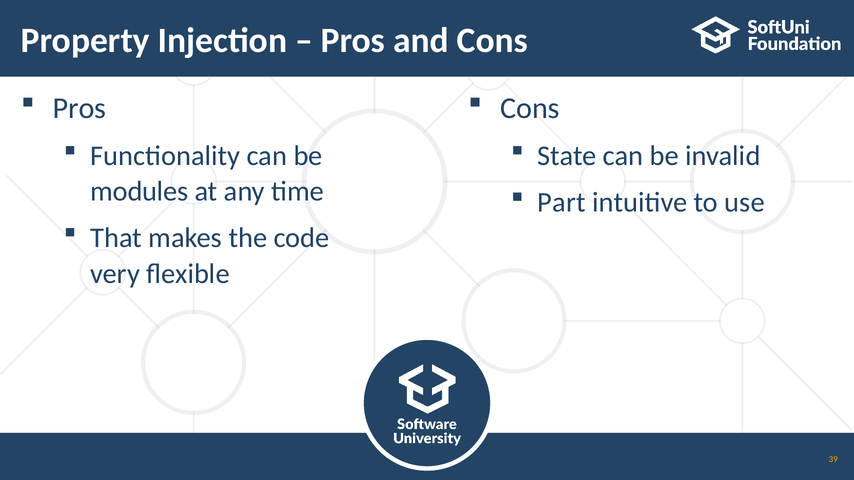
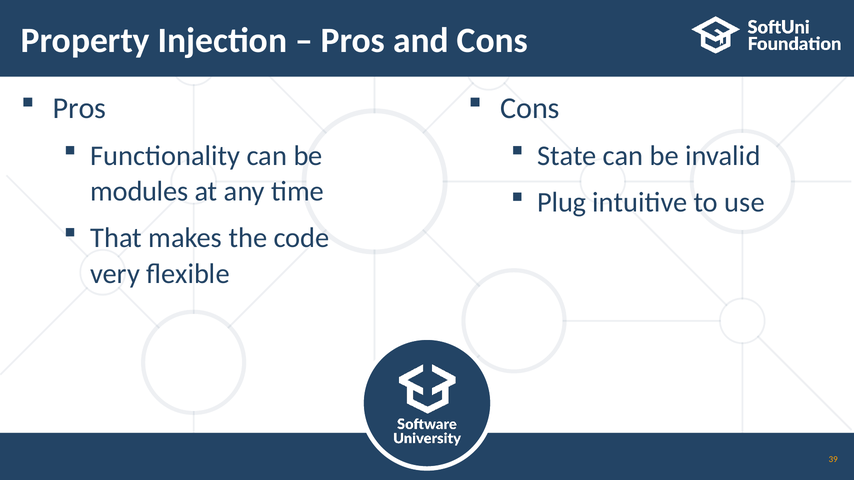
Part: Part -> Plug (562, 202)
